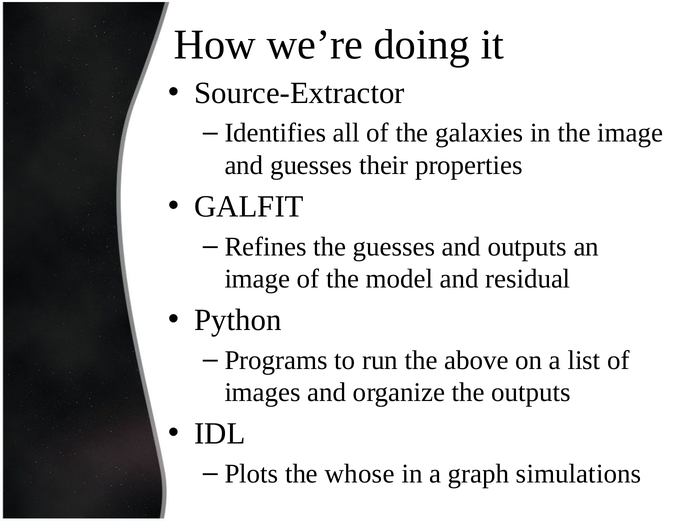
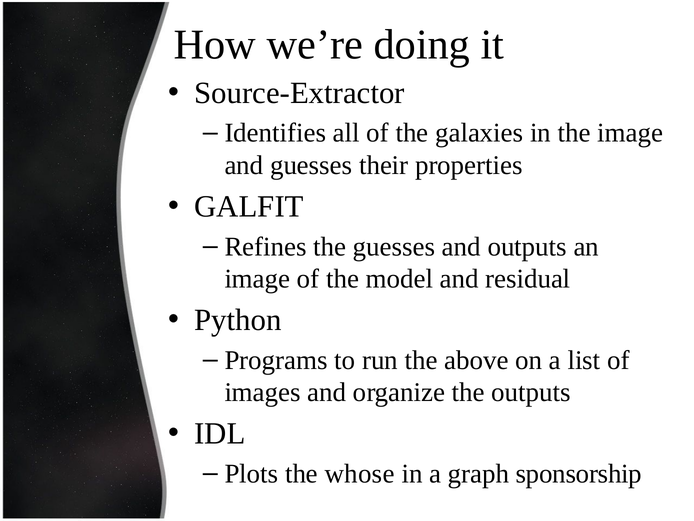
simulations: simulations -> sponsorship (579, 473)
